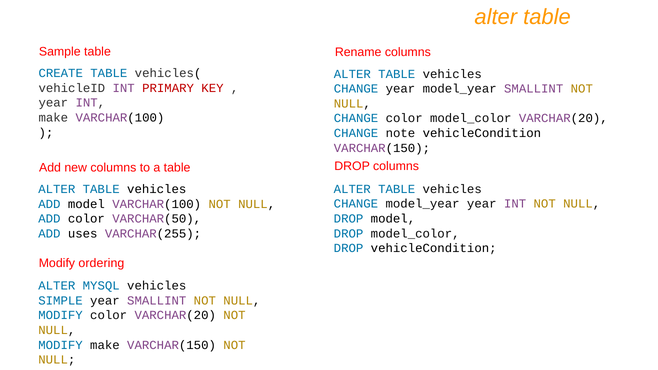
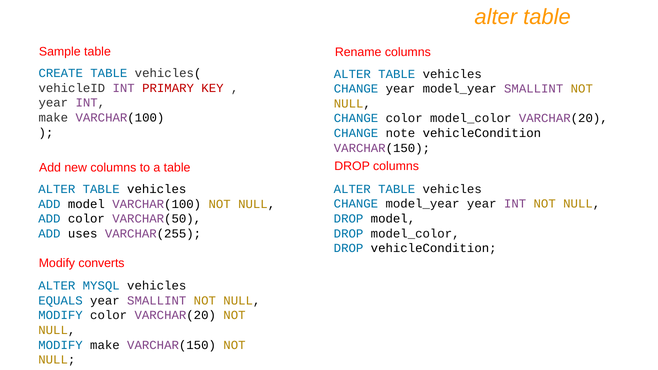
ordering: ordering -> converts (101, 263)
SIMPLE: SIMPLE -> EQUALS (61, 301)
